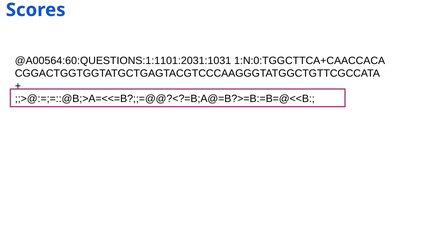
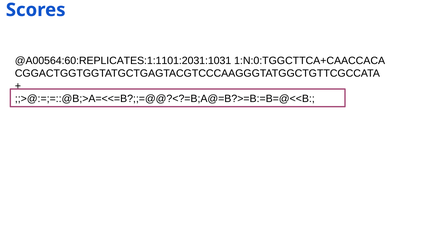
@A00564:60:QUESTIONS:1:1101:2031:1031: @A00564:60:QUESTIONS:1:1101:2031:1031 -> @A00564:60:REPLICATES:1:1101:2031:1031 (123, 61)
